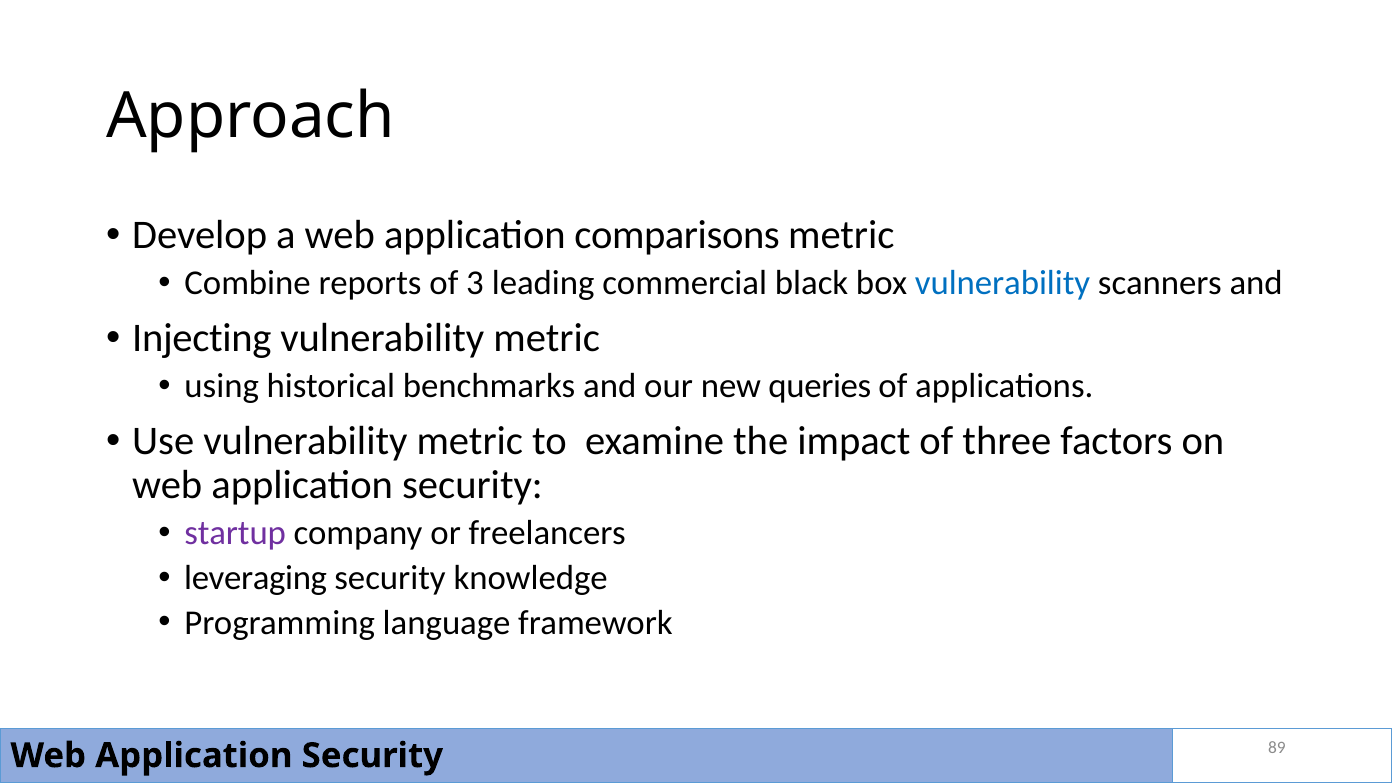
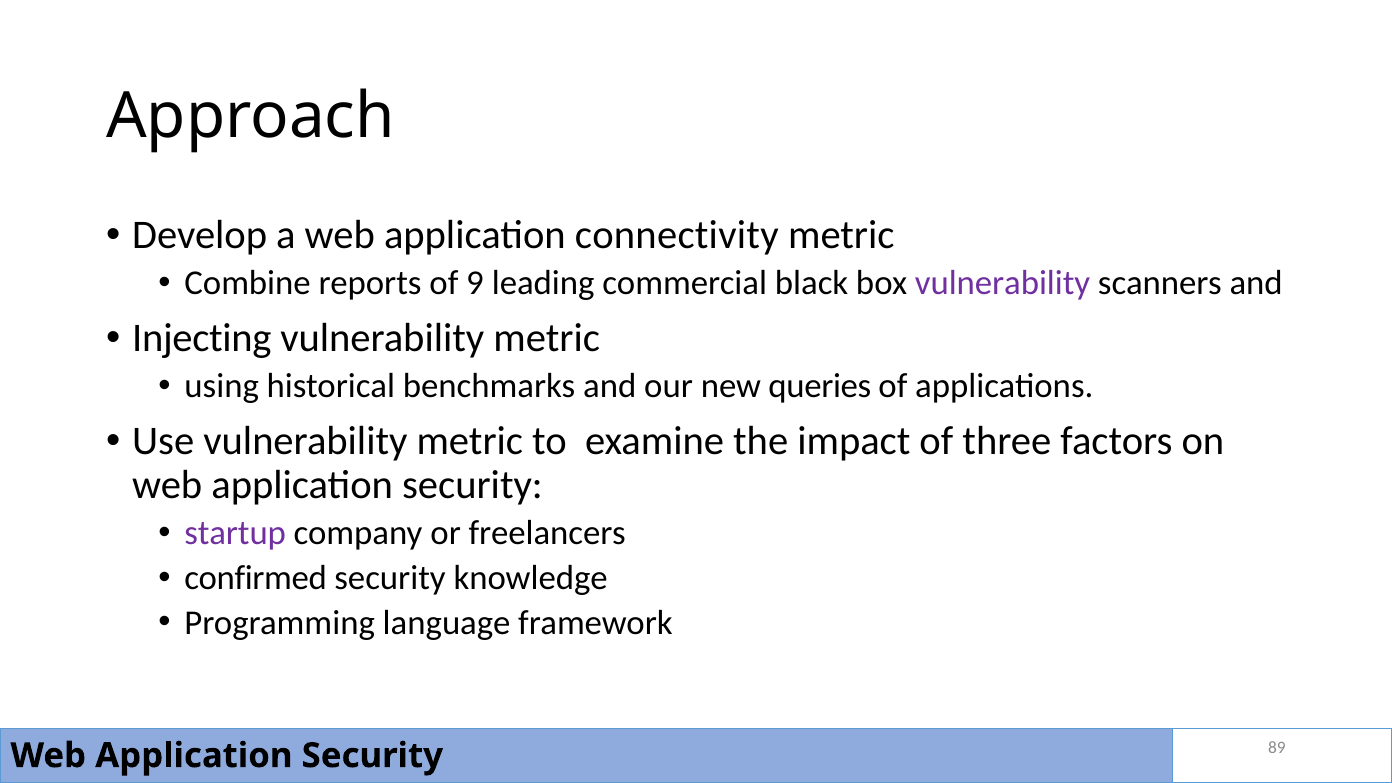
comparisons: comparisons -> connectivity (677, 235)
3: 3 -> 9 (475, 283)
vulnerability colour: blue -> purple (1003, 283)
leveraging: leveraging -> confirmed (256, 578)
